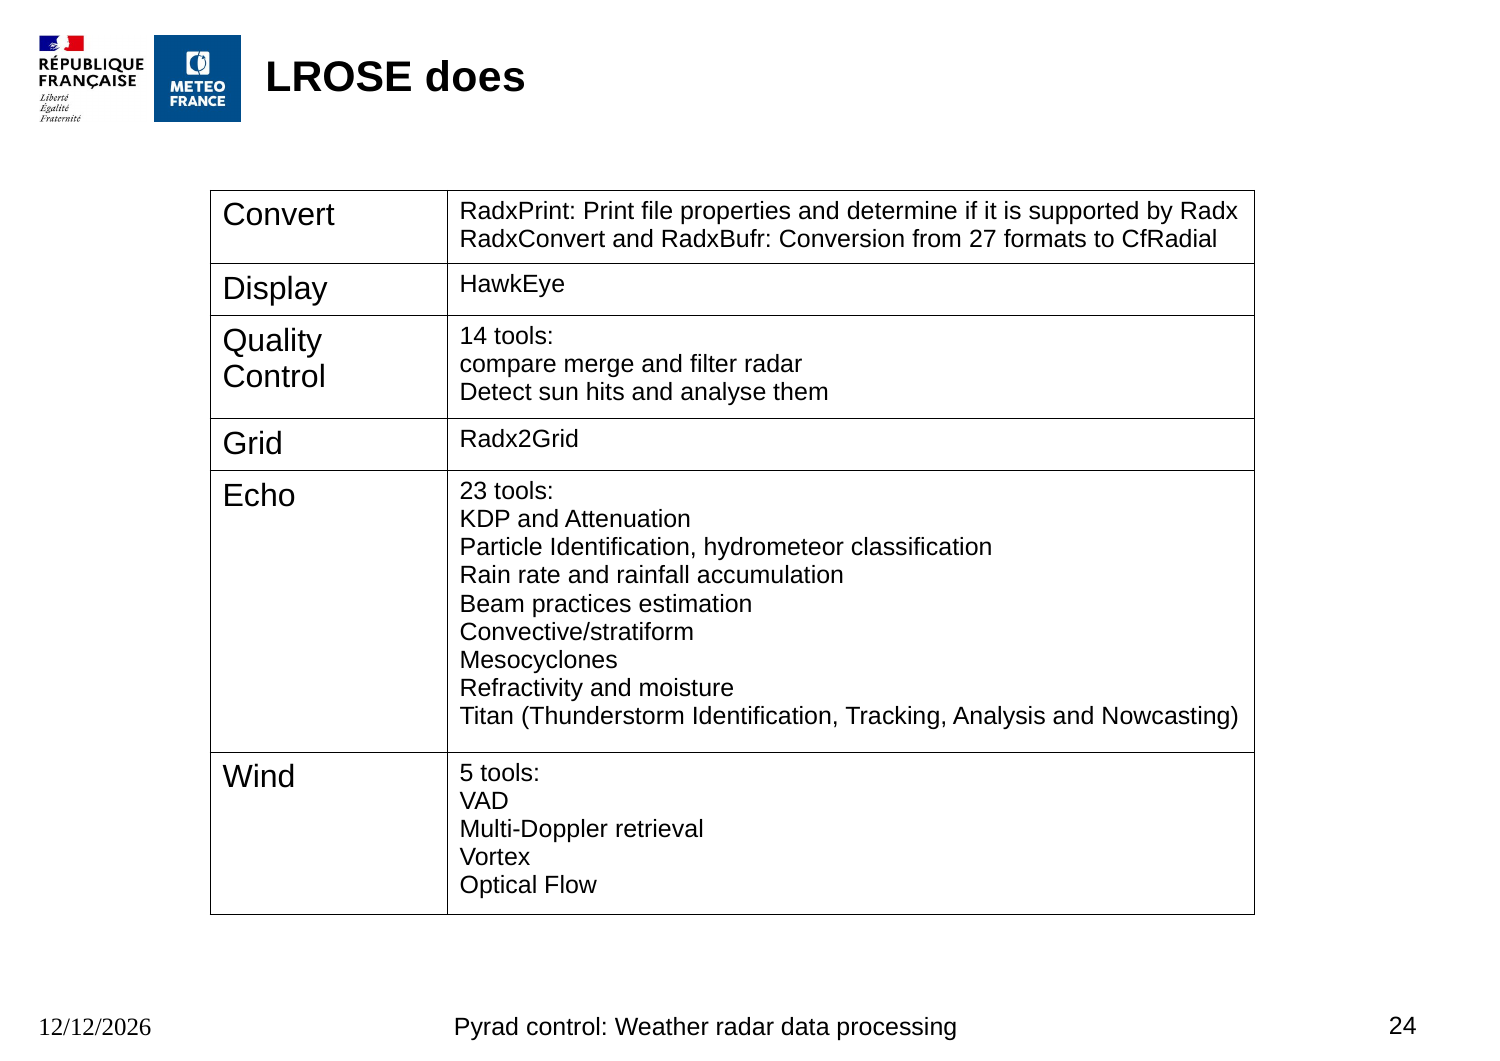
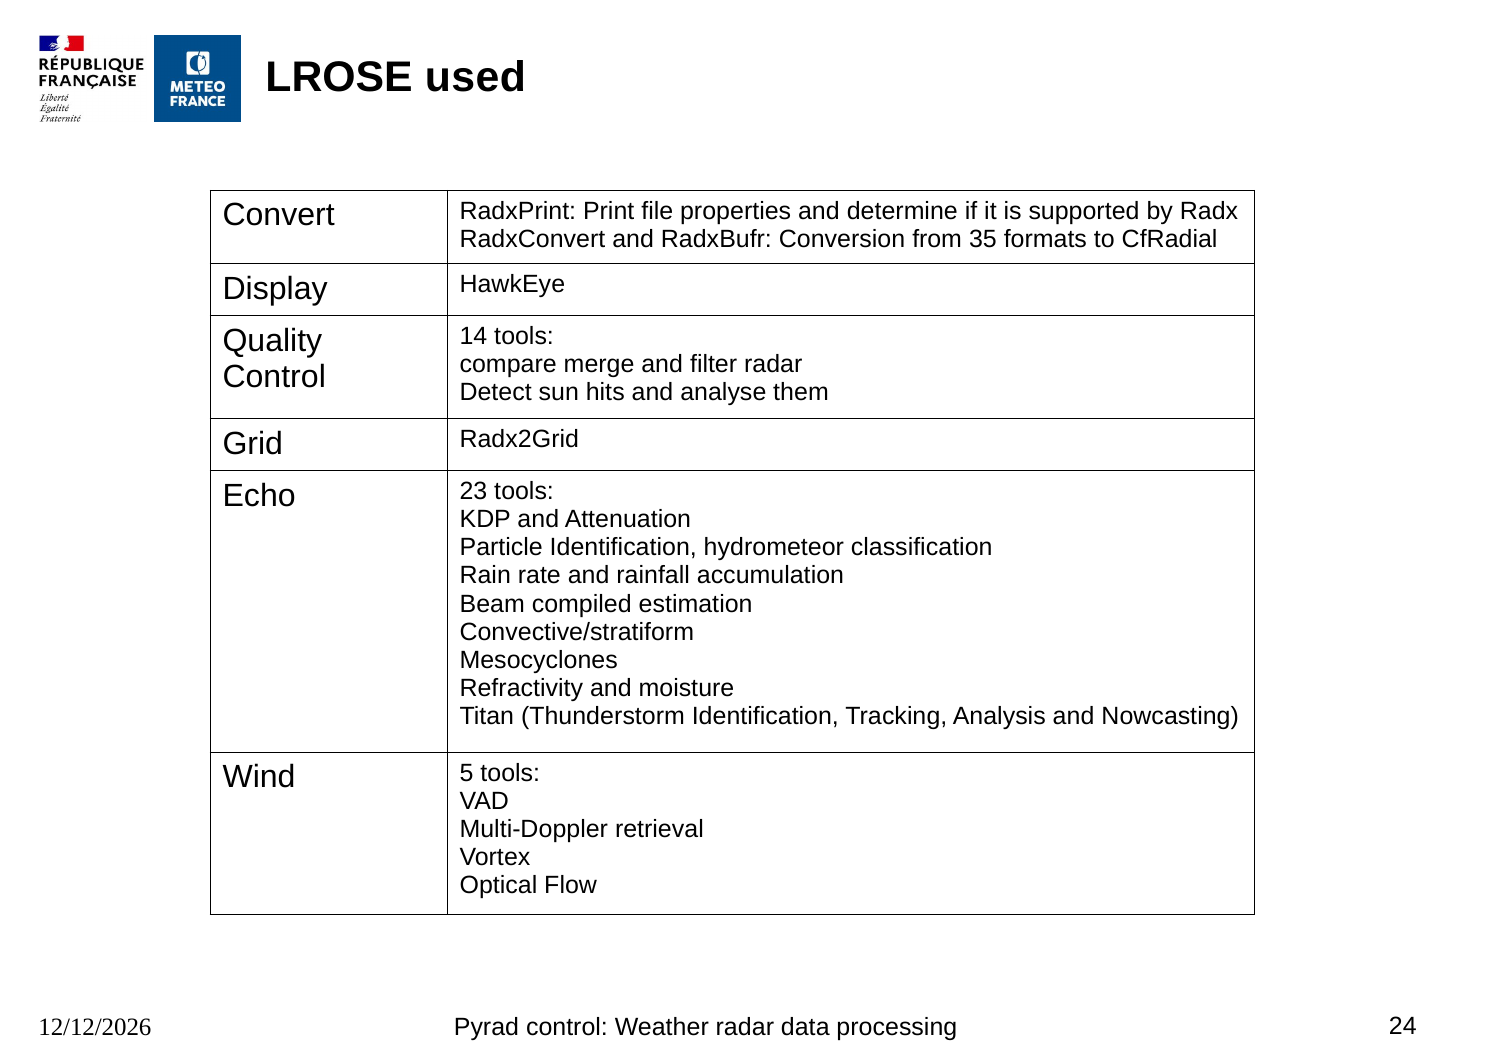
does: does -> used (475, 78)
27: 27 -> 35 (983, 239)
practices: practices -> compiled (582, 604)
